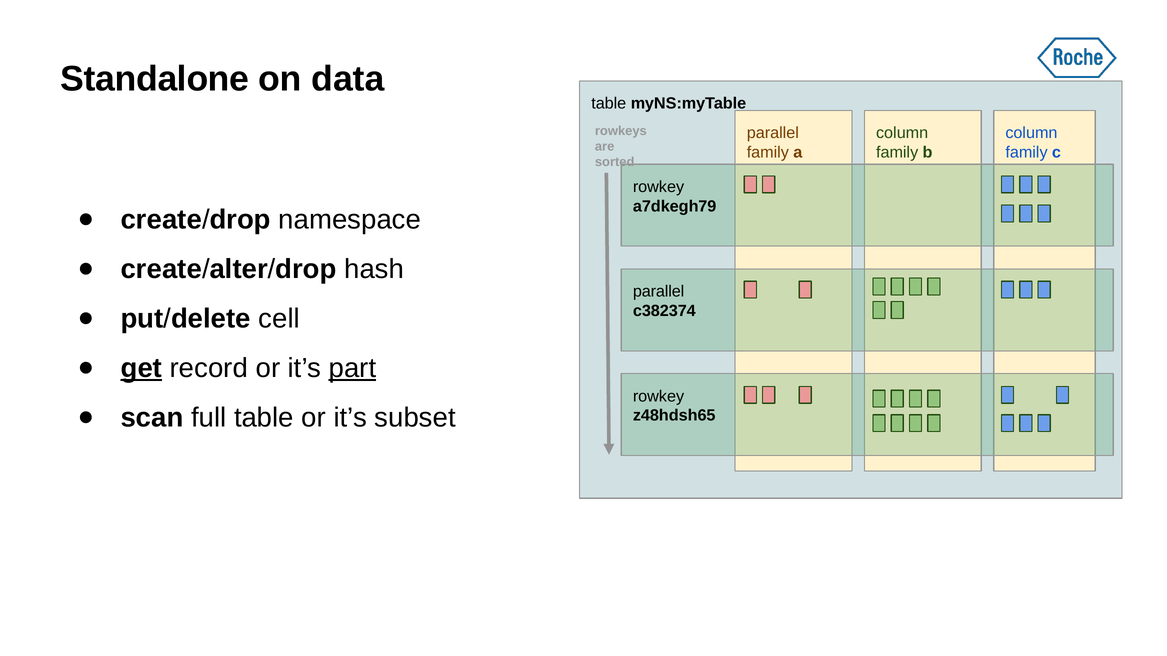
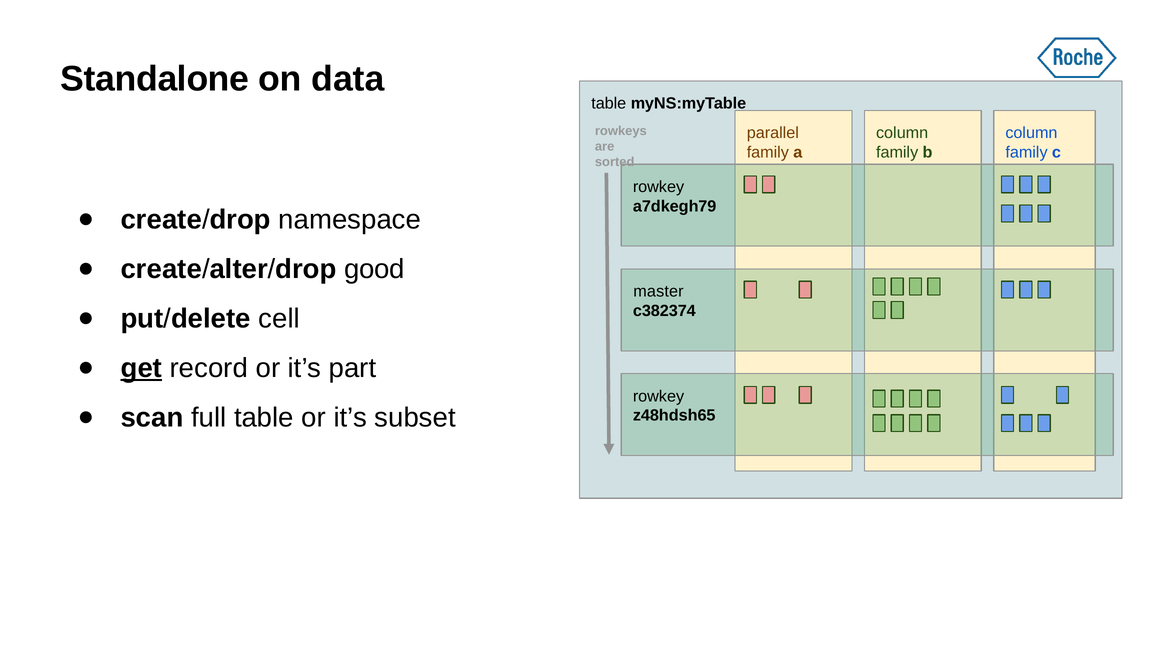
hash: hash -> good (374, 269)
parallel: parallel -> master (658, 292)
part underline: present -> none (352, 368)
